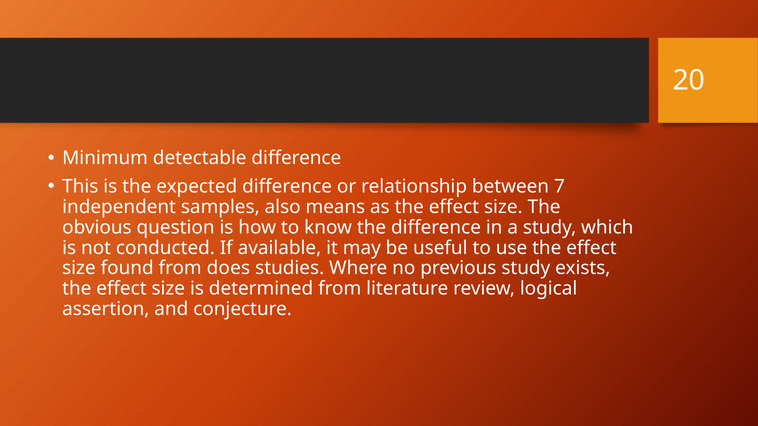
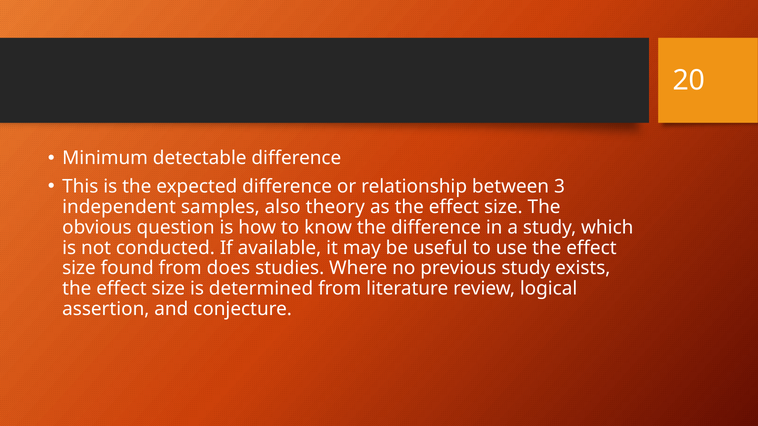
7: 7 -> 3 (559, 187)
means: means -> theory (335, 207)
